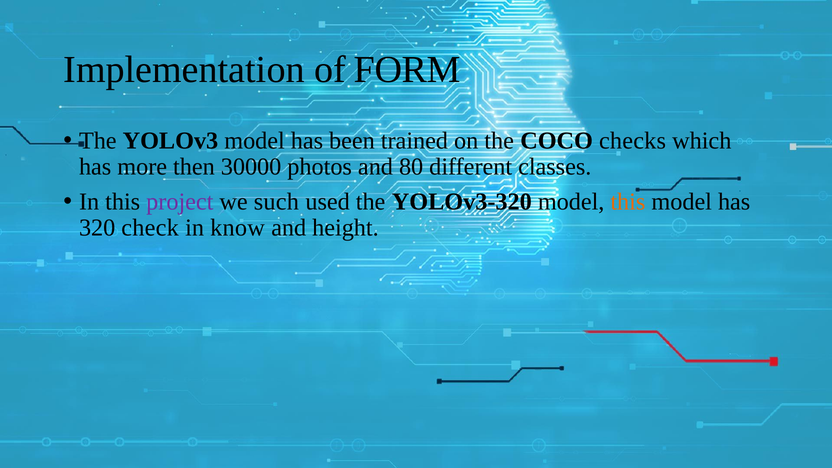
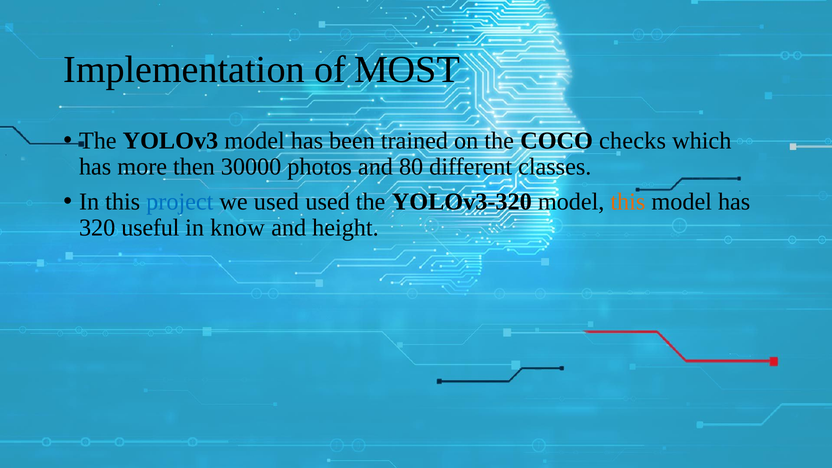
FORM: FORM -> MOST (407, 70)
project colour: purple -> blue (180, 202)
we such: such -> used (276, 202)
check: check -> useful (150, 228)
